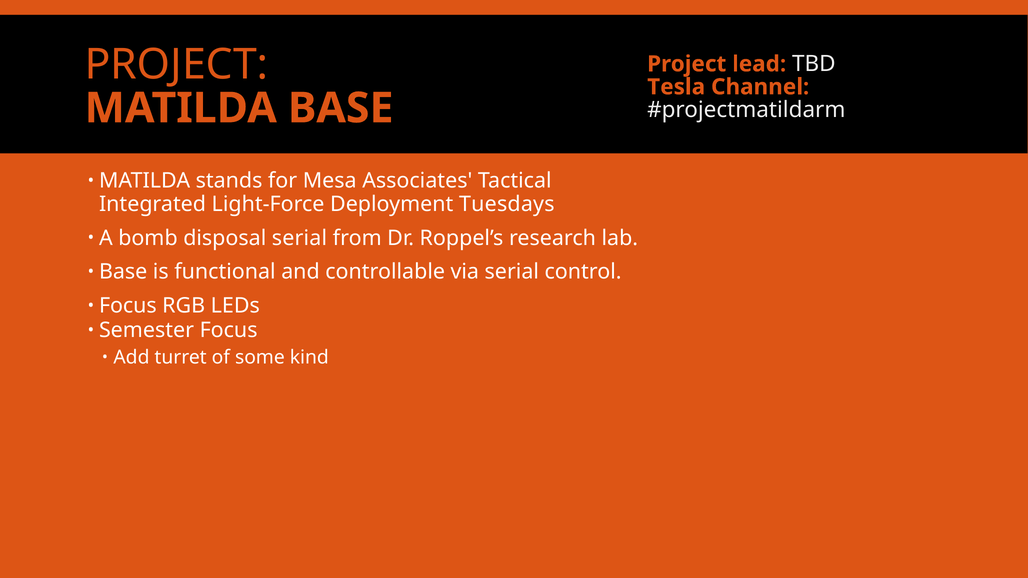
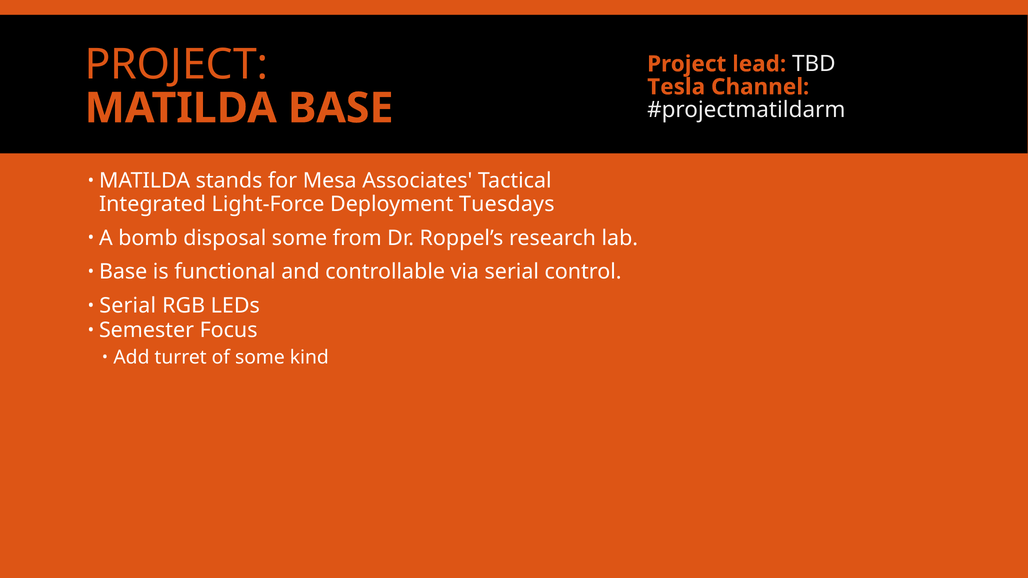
disposal serial: serial -> some (300, 238)
Focus: Focus -> Serial (128, 306)
